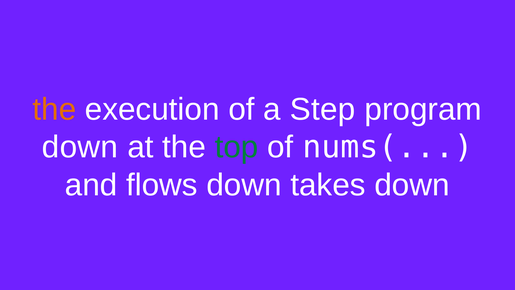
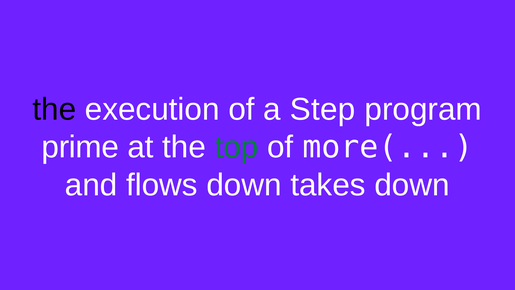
the colour: orange -> black (54, 109)
down: down -> prime (80, 147)
nums(: nums( -> more( (388, 147)
